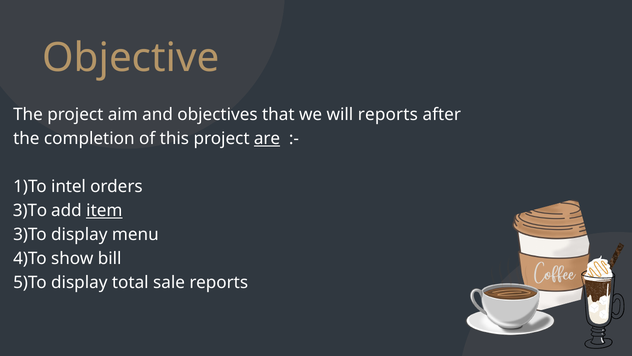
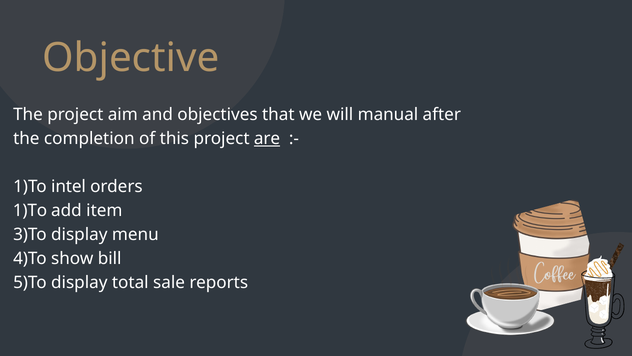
will reports: reports -> manual (388, 114)
3)To: 3)To -> 1)To (30, 210)
item underline: present -> none (104, 210)
